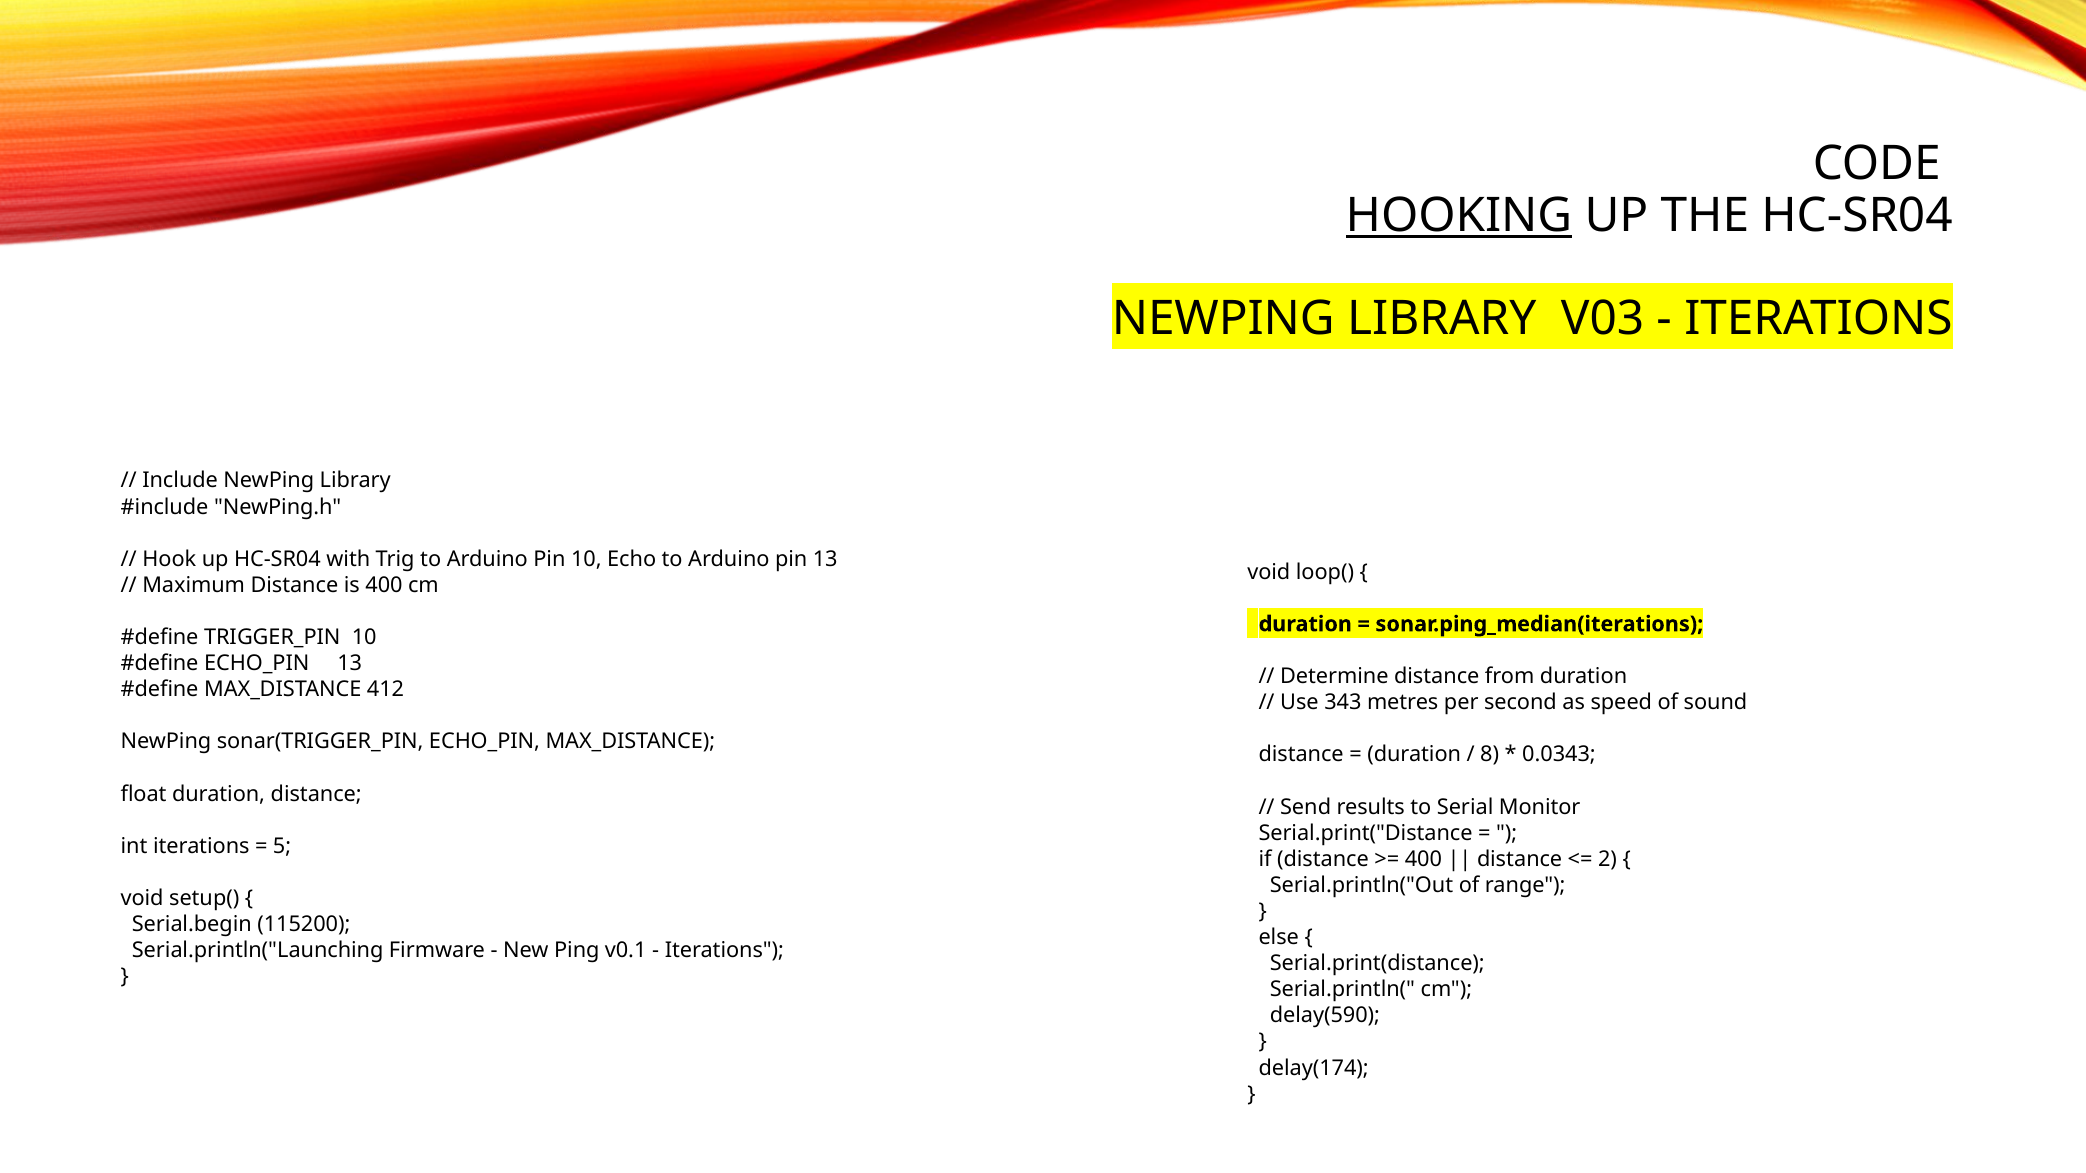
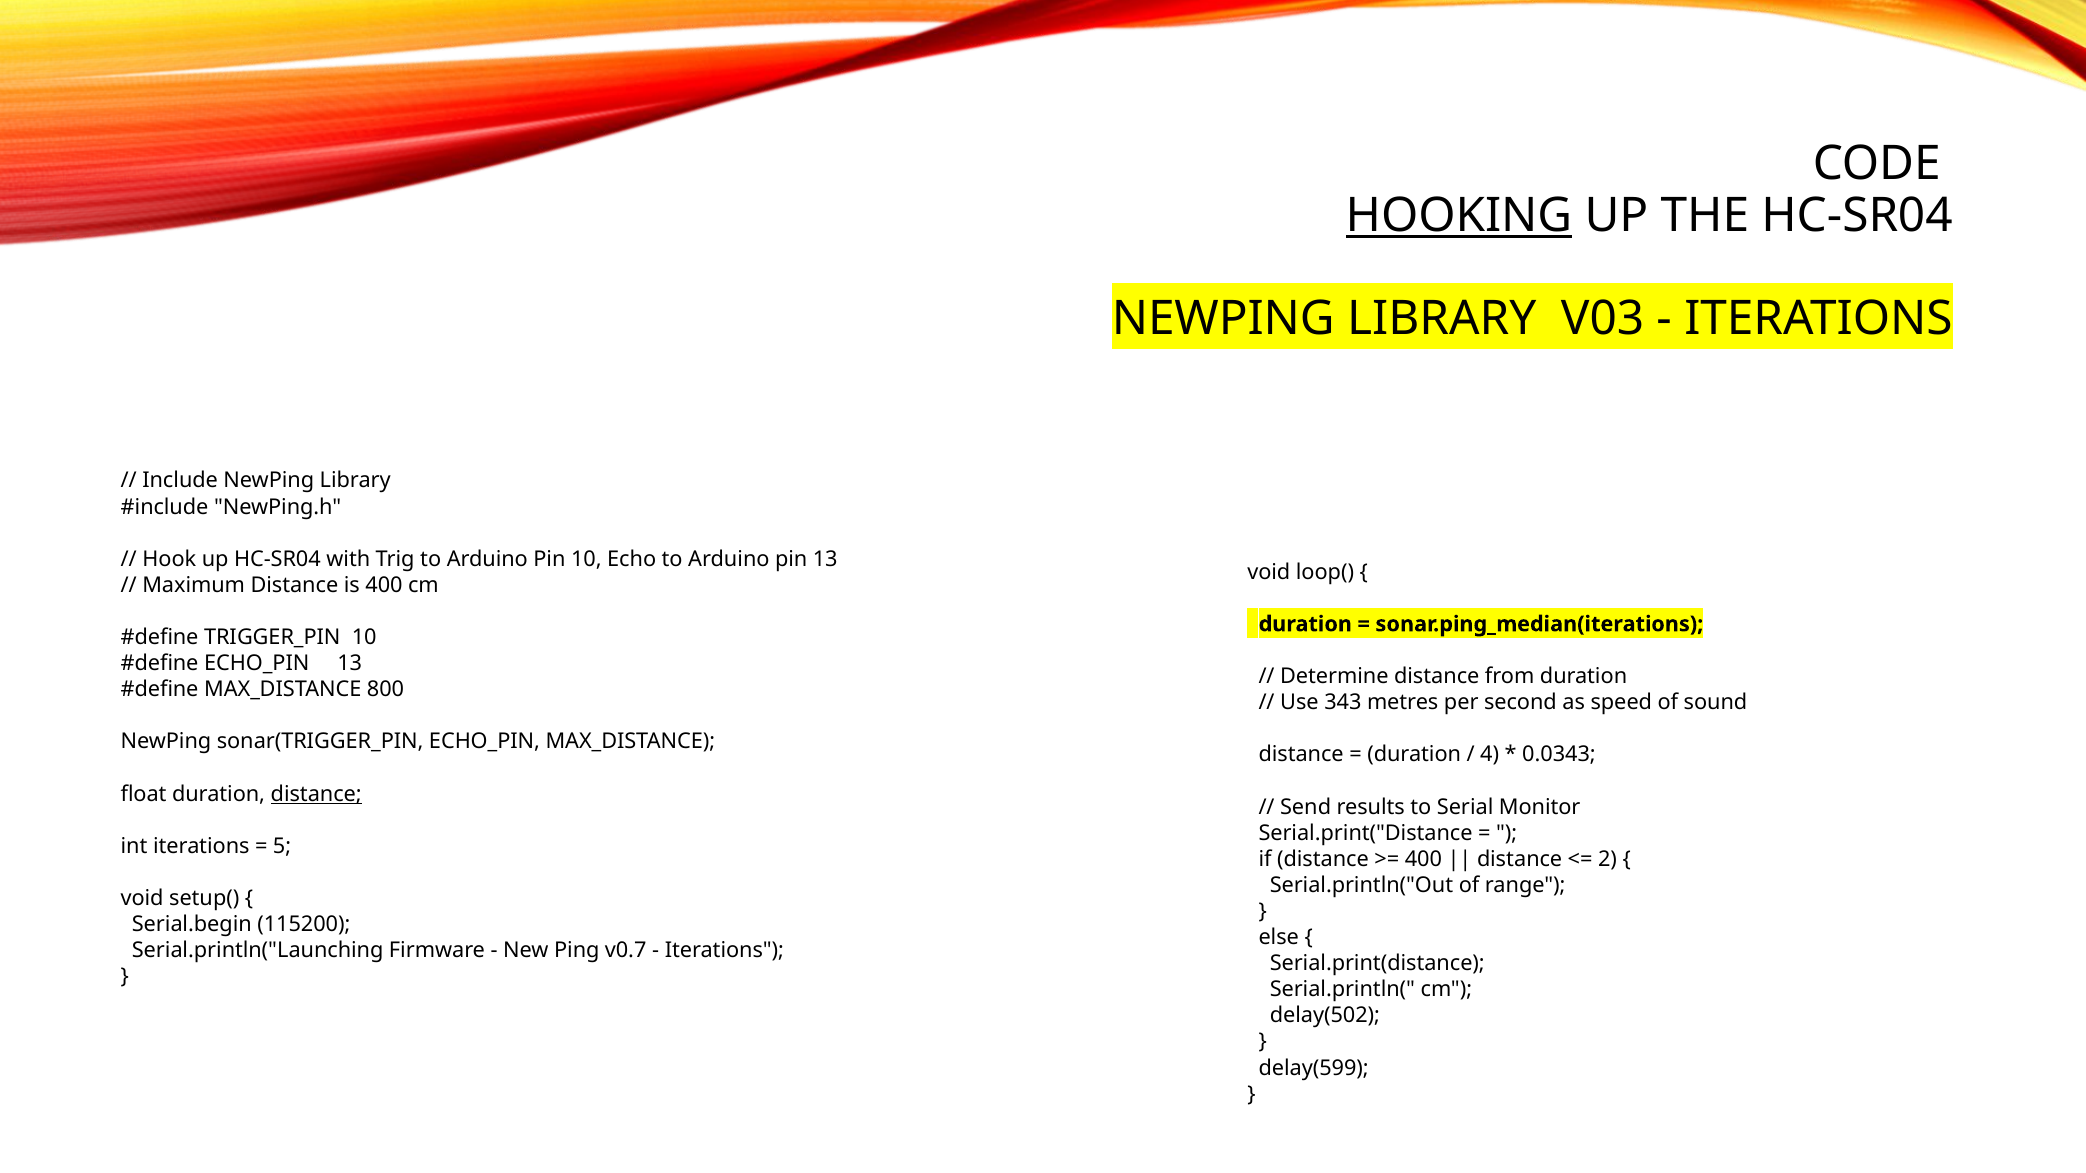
412: 412 -> 800 (386, 690)
8: 8 -> 4 (1490, 755)
distance underline: none -> present (316, 794)
v0.1: v0.1 -> v0.7 (626, 951)
delay(590: delay(590 -> delay(502 (1325, 1016)
delay(174: delay(174 -> delay(599 (1314, 1068)
